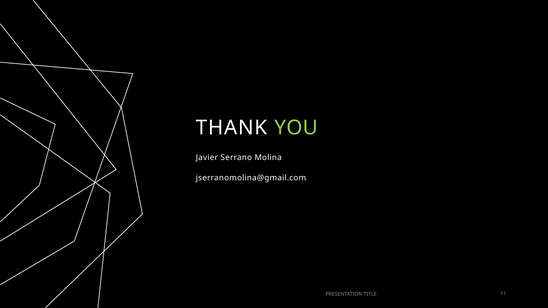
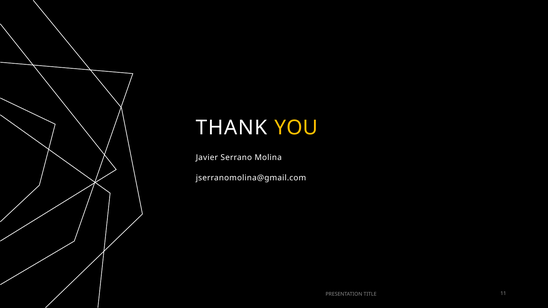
YOU colour: light green -> yellow (296, 128)
